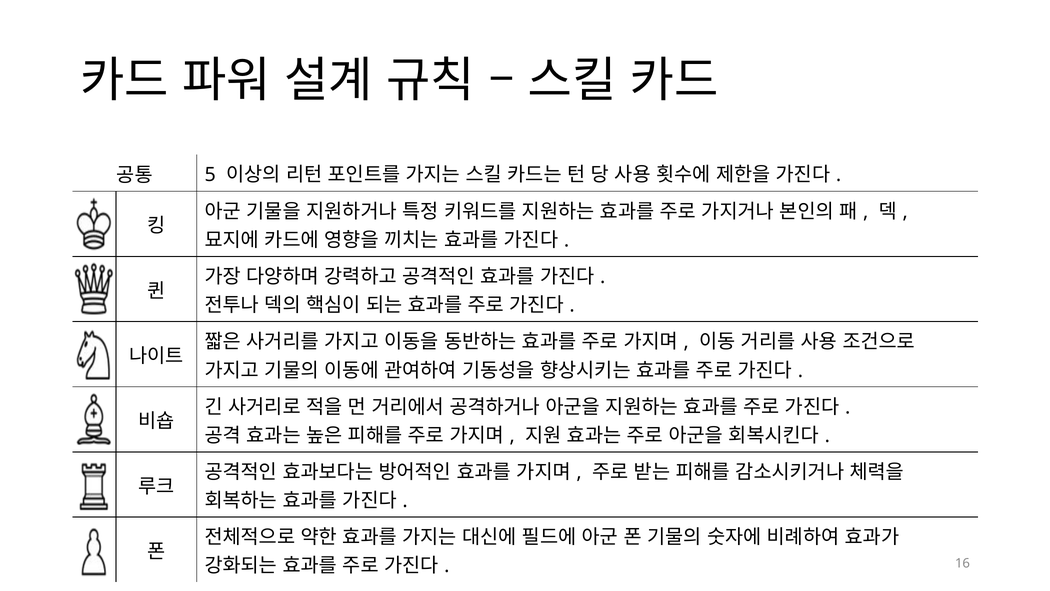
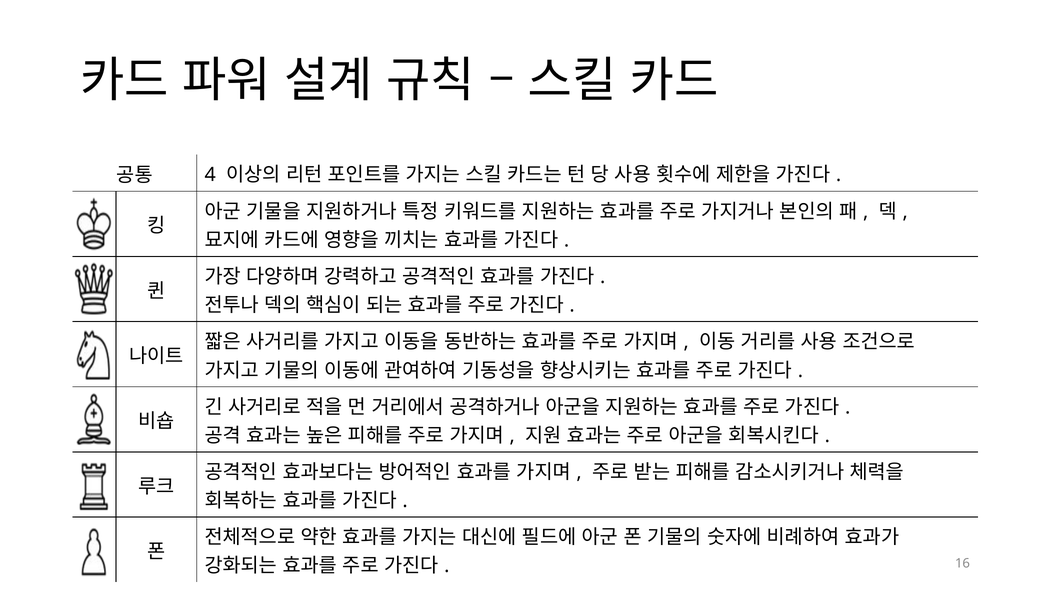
5: 5 -> 4 (210, 175)
